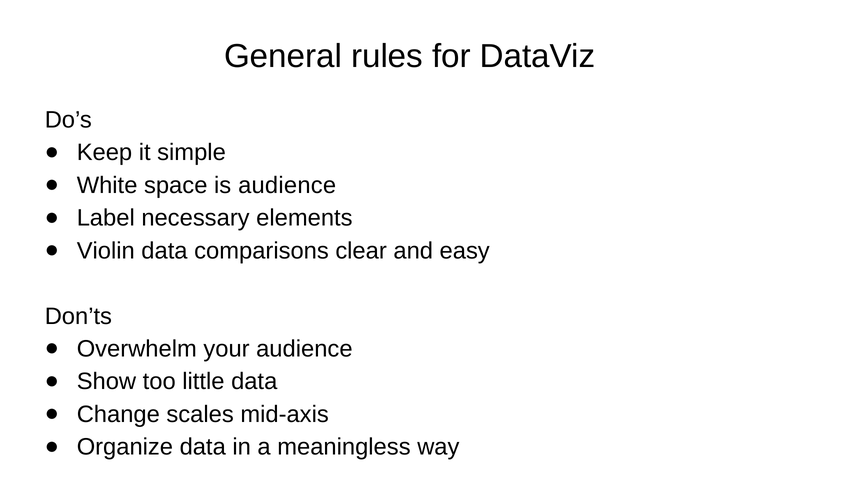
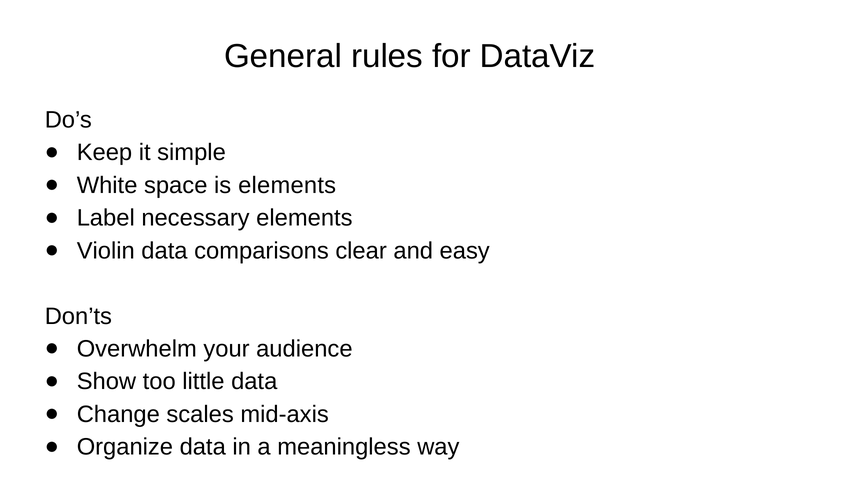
is audience: audience -> elements (287, 185)
